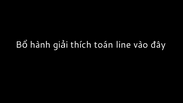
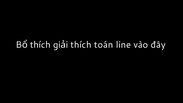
hành: hành -> thích (40, 45)
